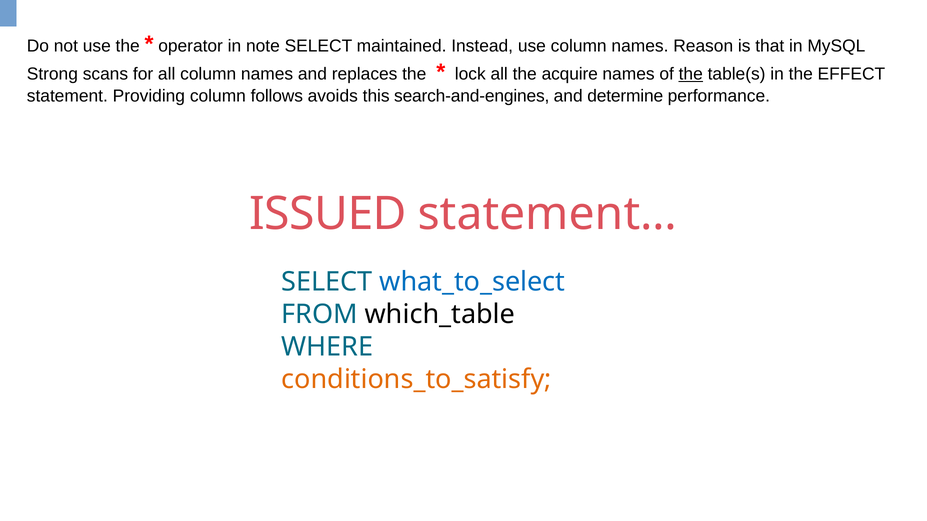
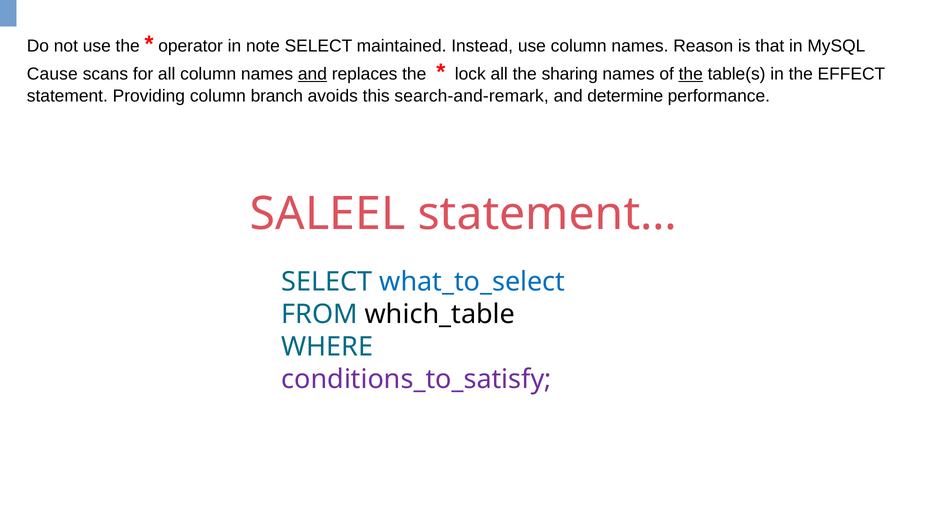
Strong: Strong -> Cause (52, 74)
and underline: none -> present (312, 74)
acquire: acquire -> sharing (570, 74)
follows: follows -> branch (277, 96)
search-and-engines: search-and-engines -> search-and-remark (472, 96)
ISSUED: ISSUED -> SALEEL (328, 214)
conditions_to_satisfy colour: orange -> purple (417, 380)
